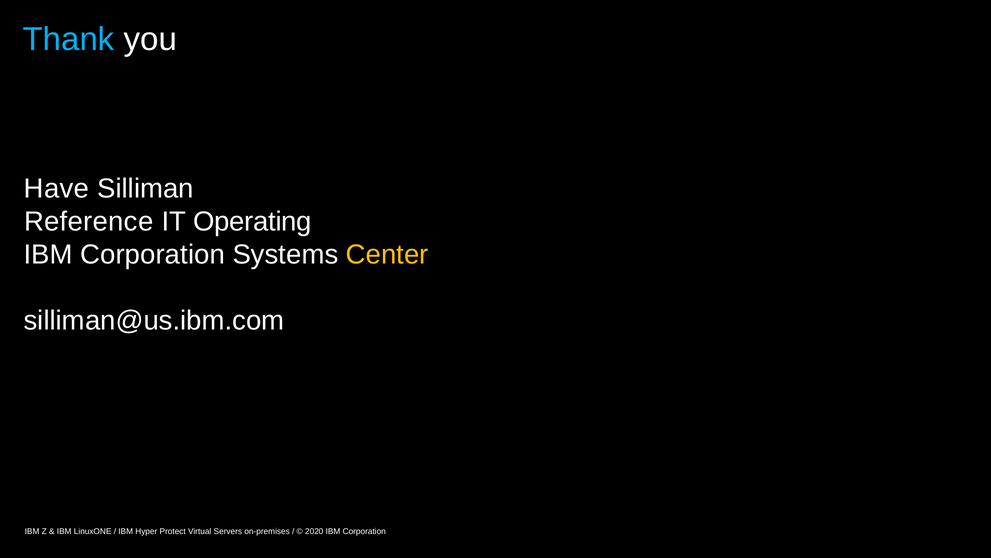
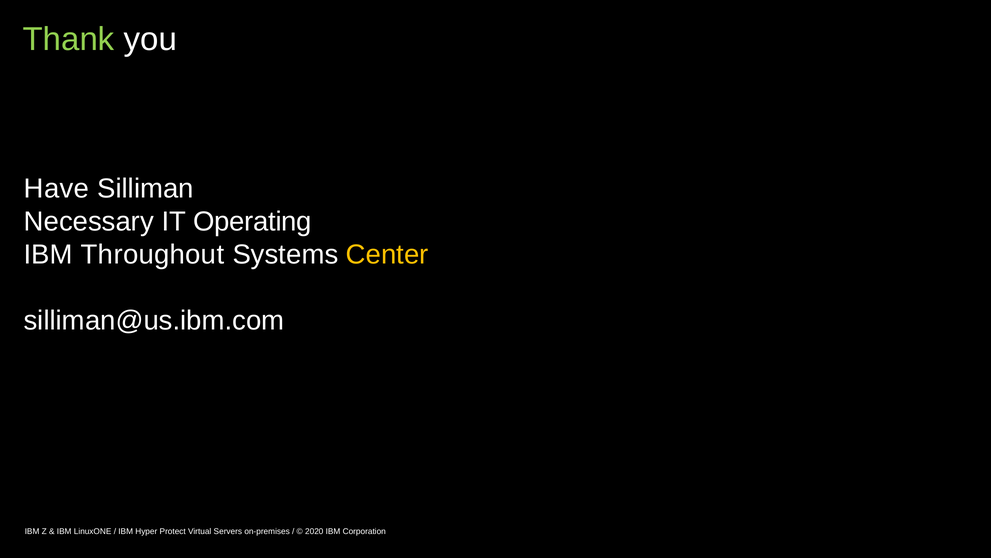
Thank colour: light blue -> light green (69, 39)
Reference: Reference -> Necessary (89, 221)
Corporation: Corporation -> Throughout (153, 254)
